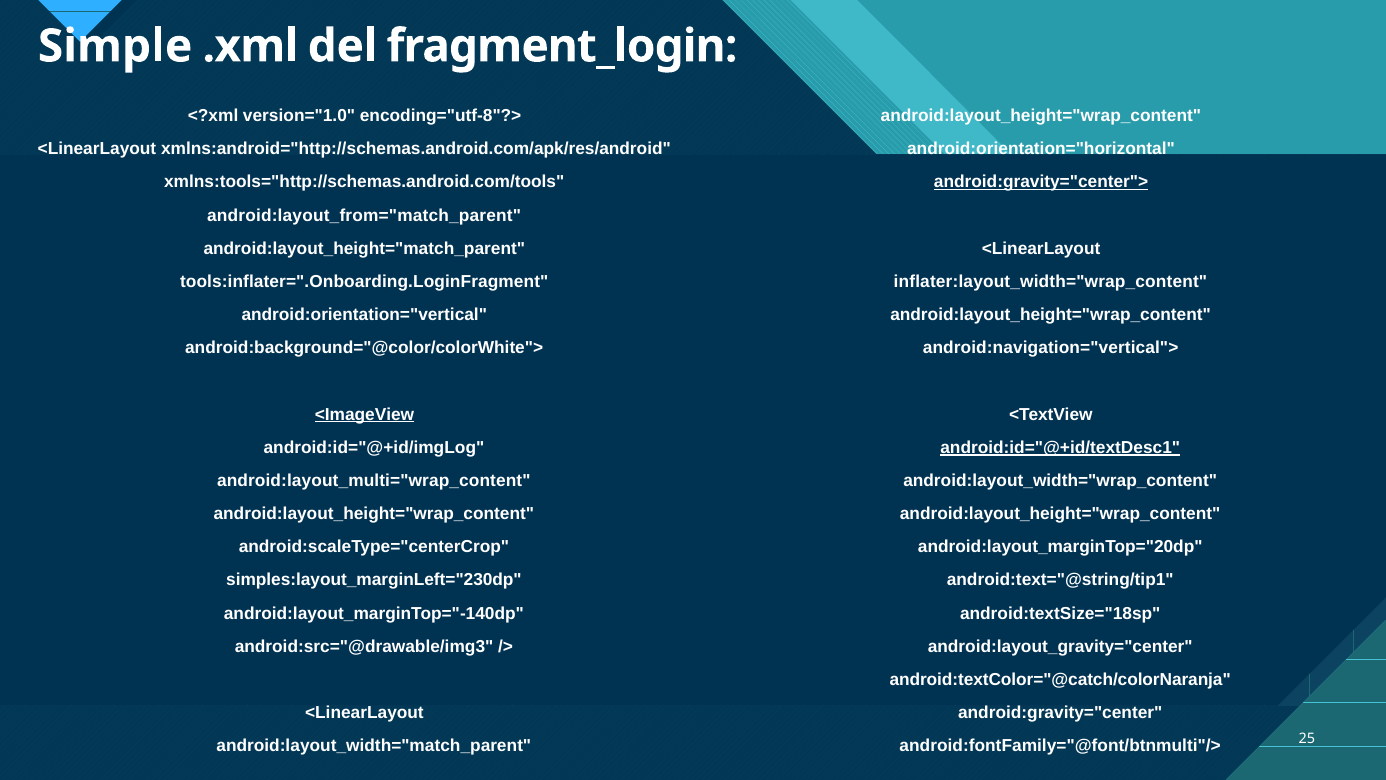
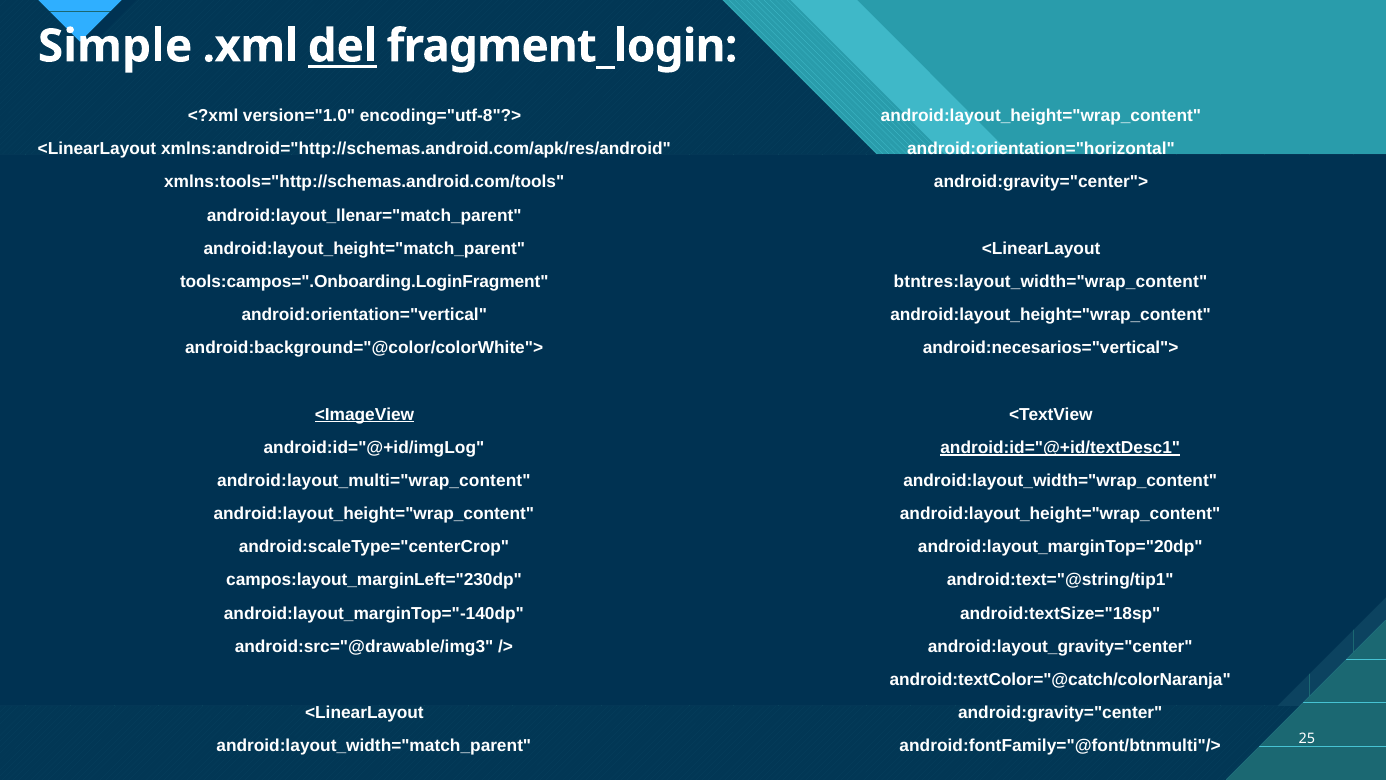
del underline: none -> present (342, 46)
android:gravity="center"> underline: present -> none (1041, 182)
android:layout_from="match_parent: android:layout_from="match_parent -> android:layout_llenar="match_parent (364, 215)
tools:inflater=".Onboarding.LoginFragment: tools:inflater=".Onboarding.LoginFragment -> tools:campos=".Onboarding.LoginFragment (364, 282)
inflater:layout_width="wrap_content: inflater:layout_width="wrap_content -> btntres:layout_width="wrap_content (1050, 282)
android:navigation="vertical">: android:navigation="vertical"> -> android:necesarios="vertical"> (1051, 348)
simples:layout_marginLeft="230dp: simples:layout_marginLeft="230dp -> campos:layout_marginLeft="230dp (374, 580)
